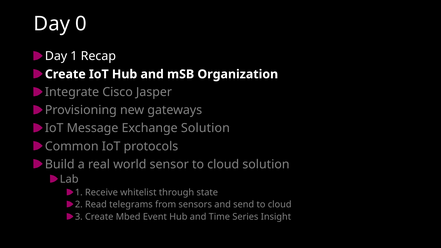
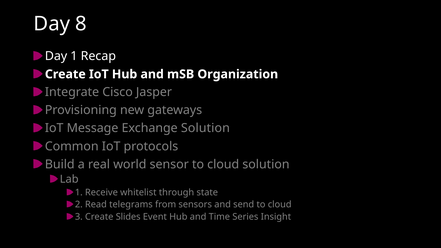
0: 0 -> 8 (81, 24)
Mbed: Mbed -> Slides (128, 217)
